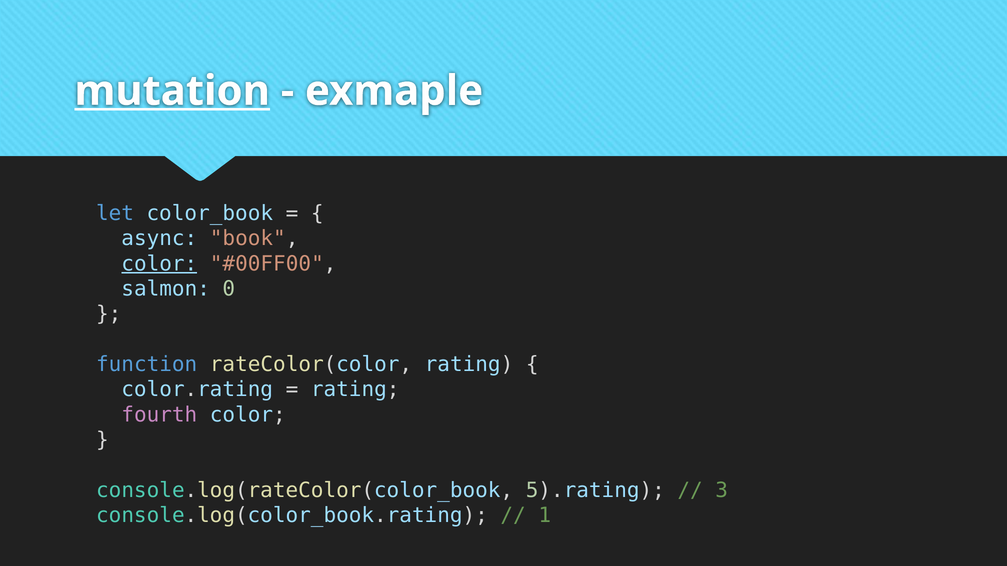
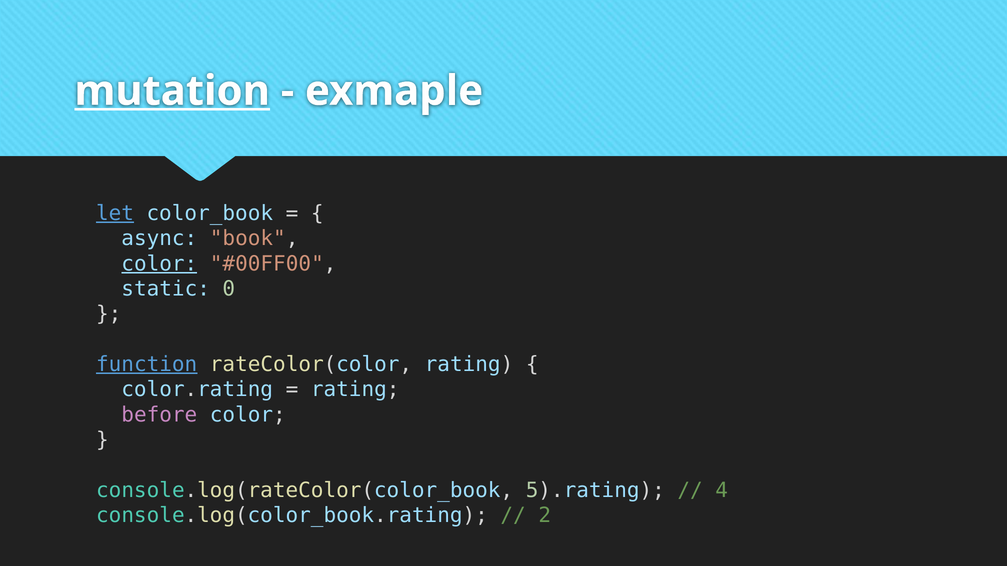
let underline: none -> present (115, 214)
salmon: salmon -> static (166, 289)
function underline: none -> present (147, 365)
fourth: fourth -> before (159, 415)
3: 3 -> 4 (722, 491)
1: 1 -> 2 (545, 516)
